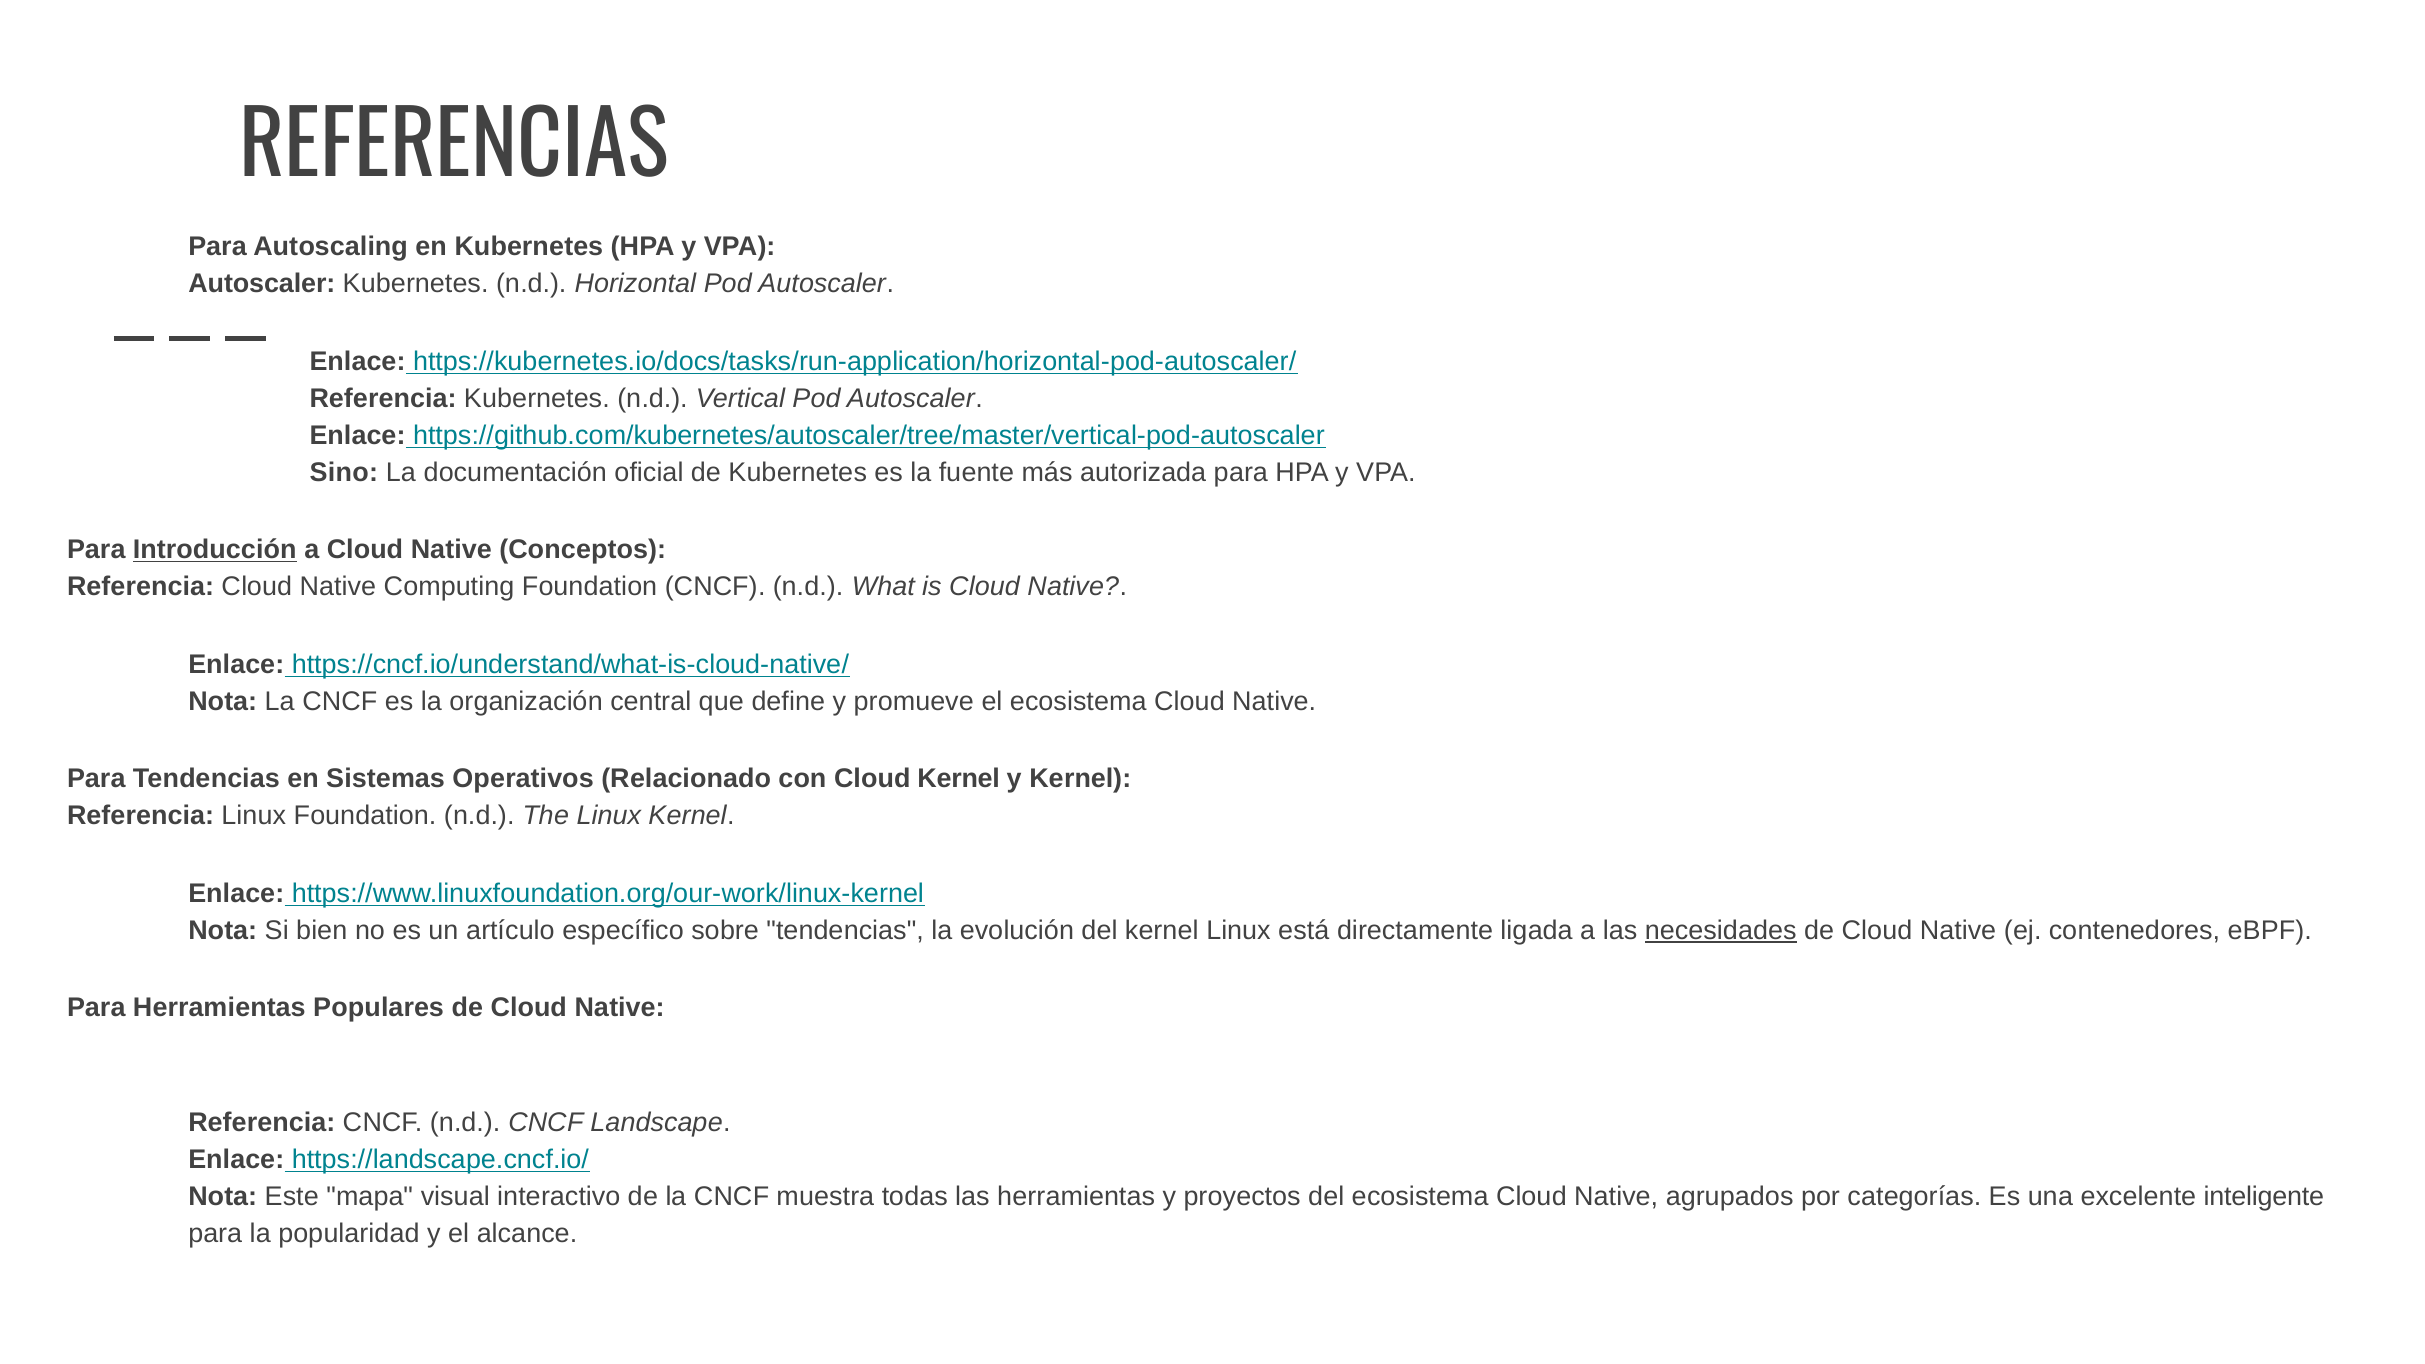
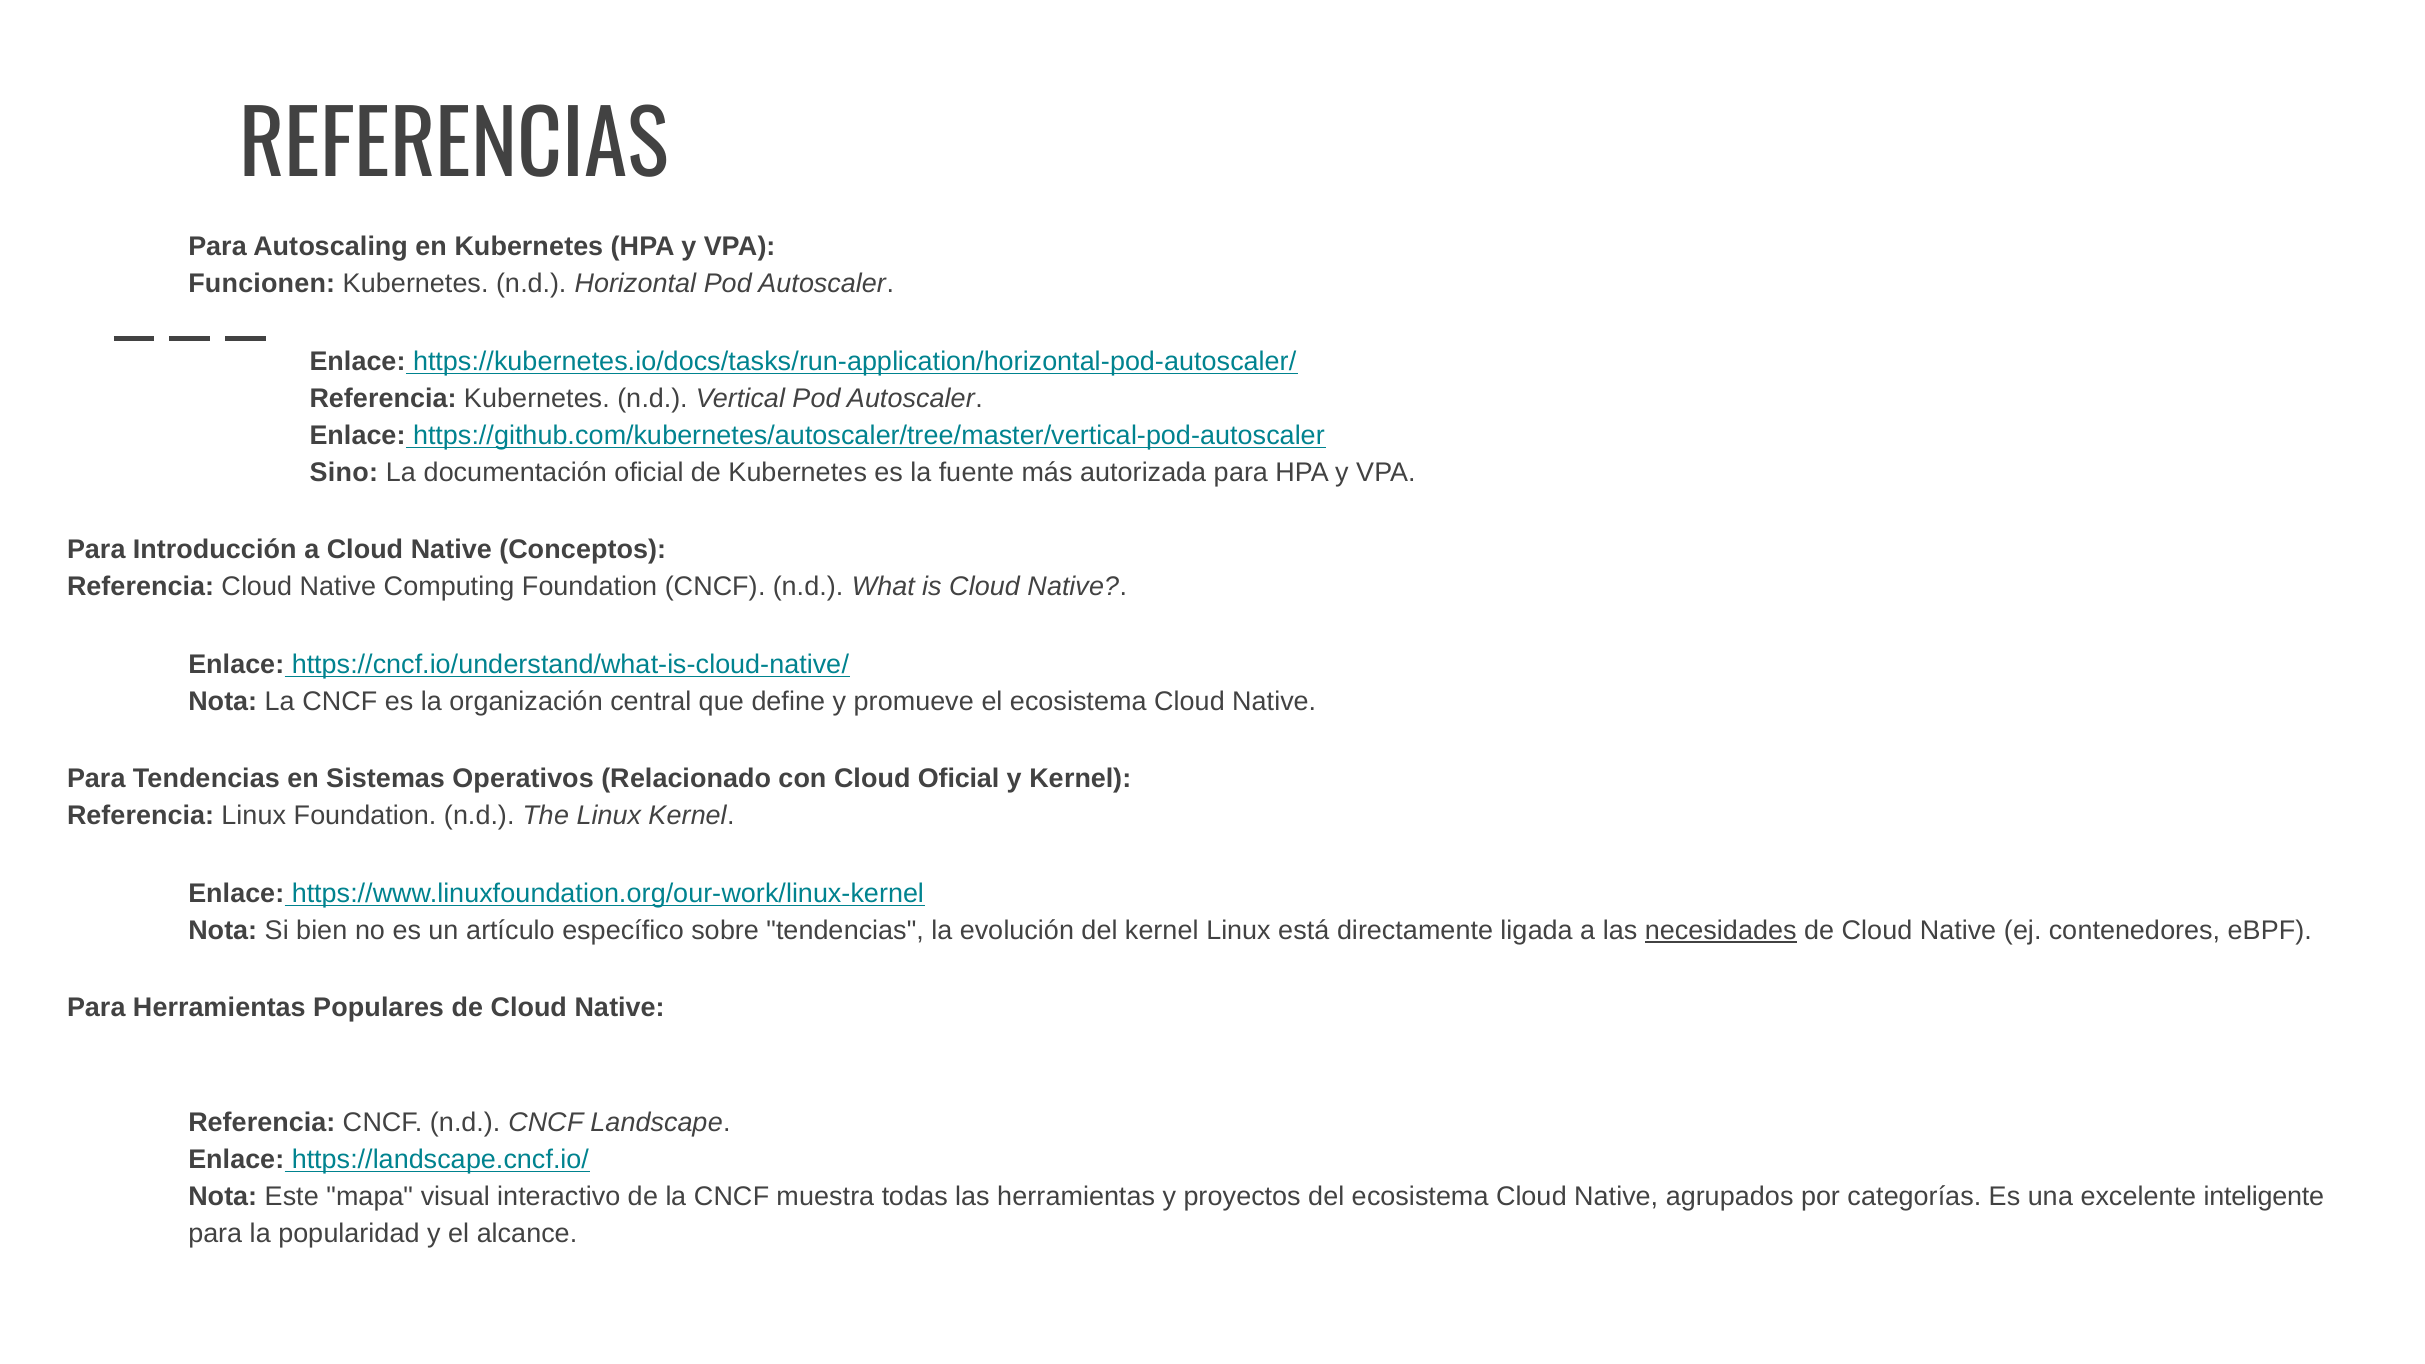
Autoscaler: Autoscaler -> Funcionen (262, 284)
Introducción underline: present -> none (215, 550)
Cloud Kernel: Kernel -> Oficial (959, 779)
